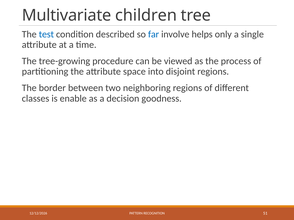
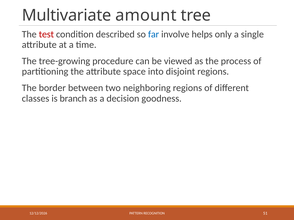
children: children -> amount (146, 15)
test colour: blue -> red (46, 34)
enable: enable -> branch (73, 99)
